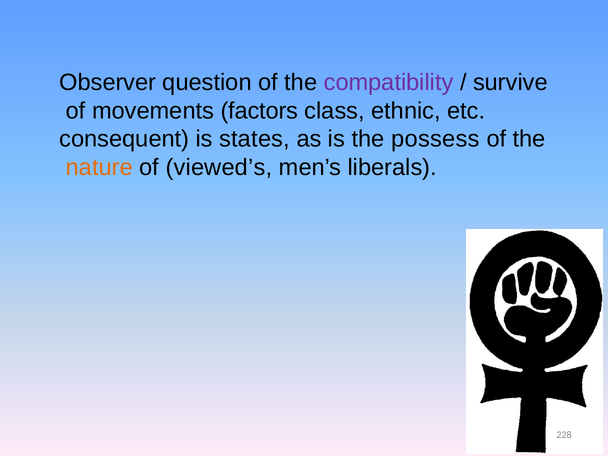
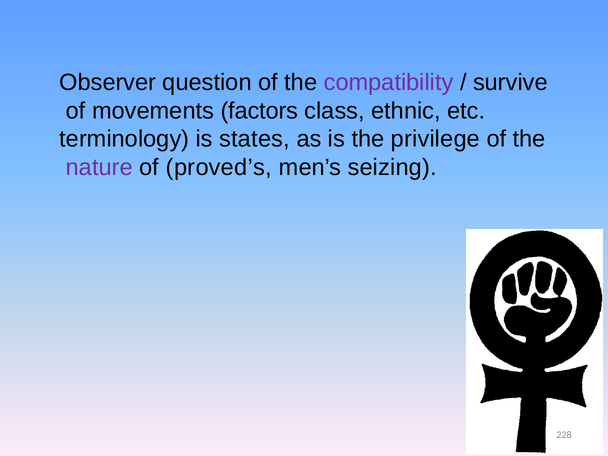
consequent: consequent -> terminology (124, 139)
possess: possess -> privilege (435, 139)
nature colour: orange -> purple (99, 168)
viewed’s: viewed’s -> proved’s (219, 168)
liberals: liberals -> seizing (392, 168)
